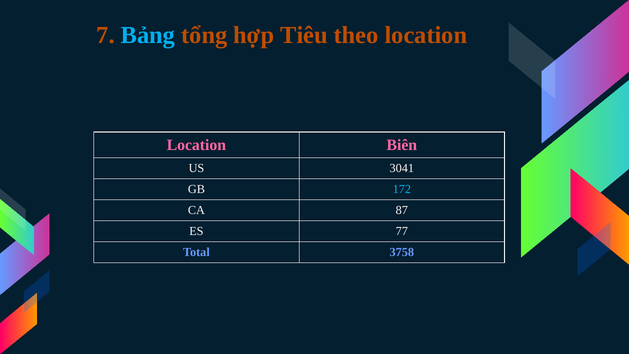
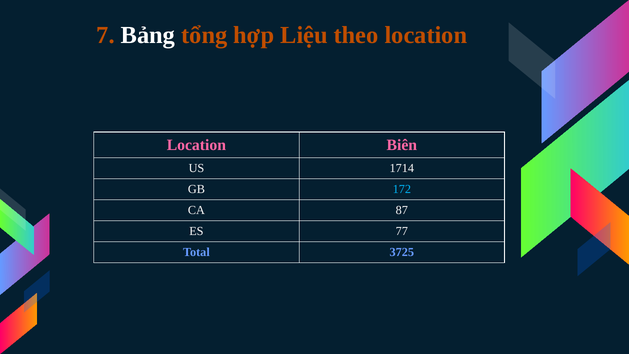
Bảng colour: light blue -> white (148, 35)
Tiêu: Tiêu -> Liệu (304, 35)
3041: 3041 -> 1714 (402, 168)
3758: 3758 -> 3725 (402, 252)
